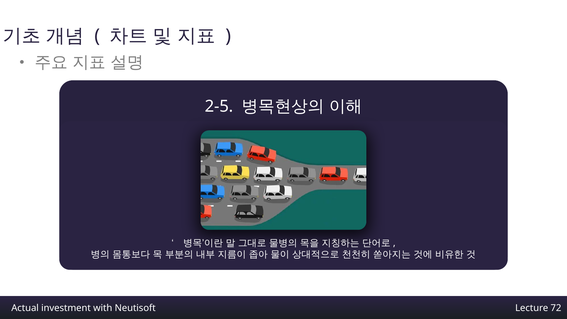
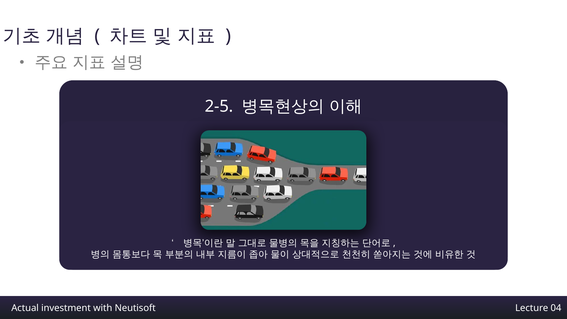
72: 72 -> 04 (556, 308)
